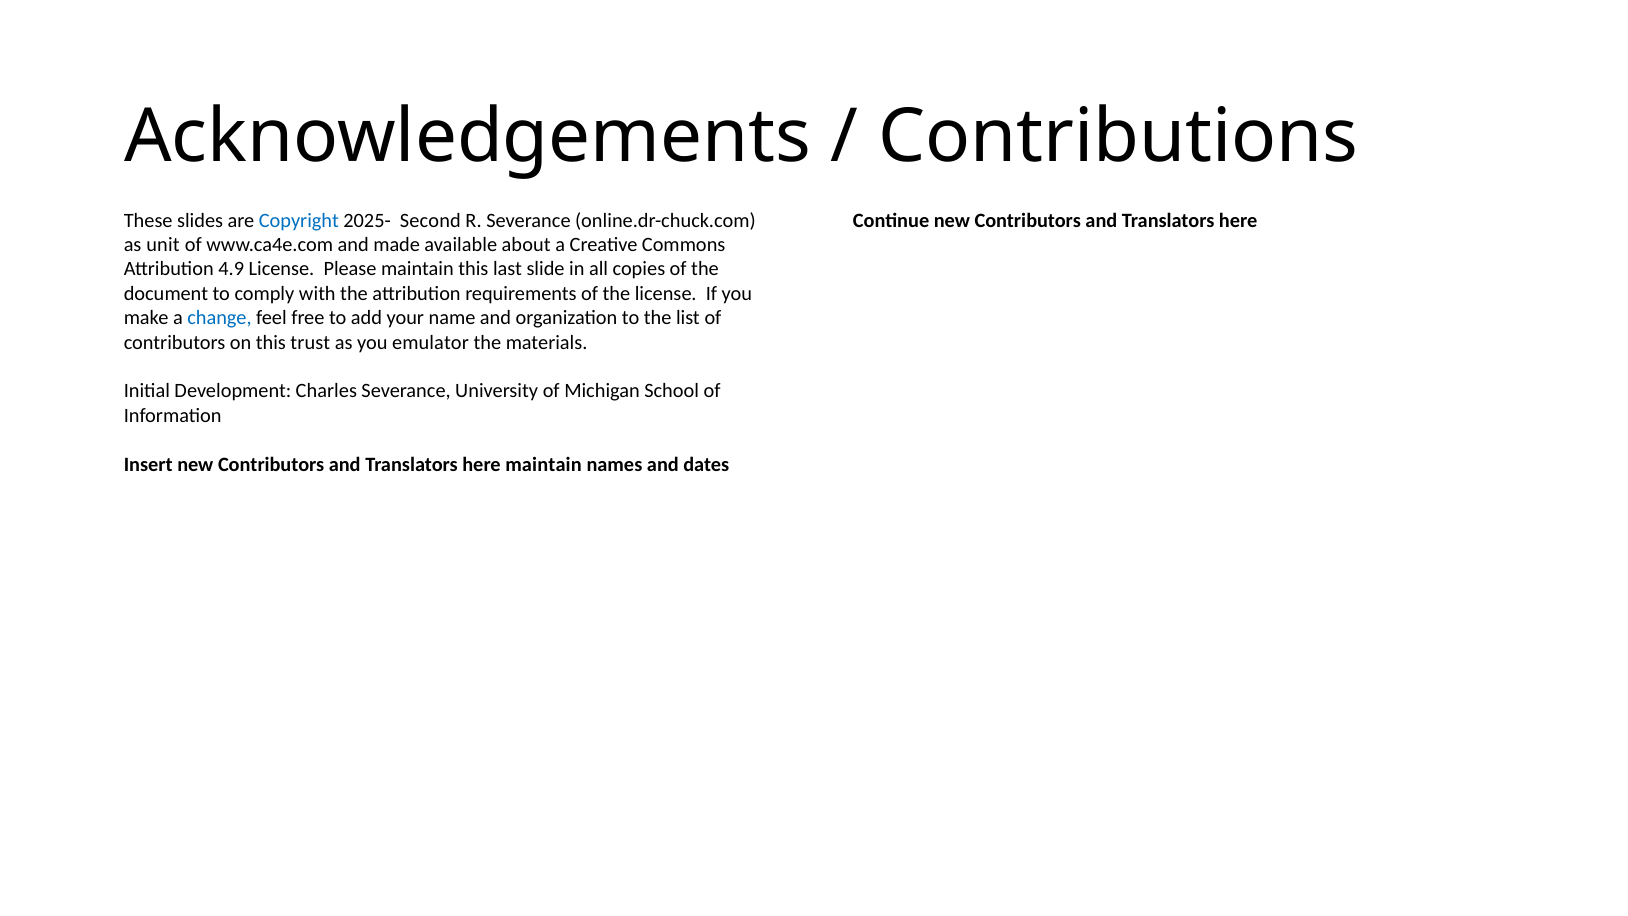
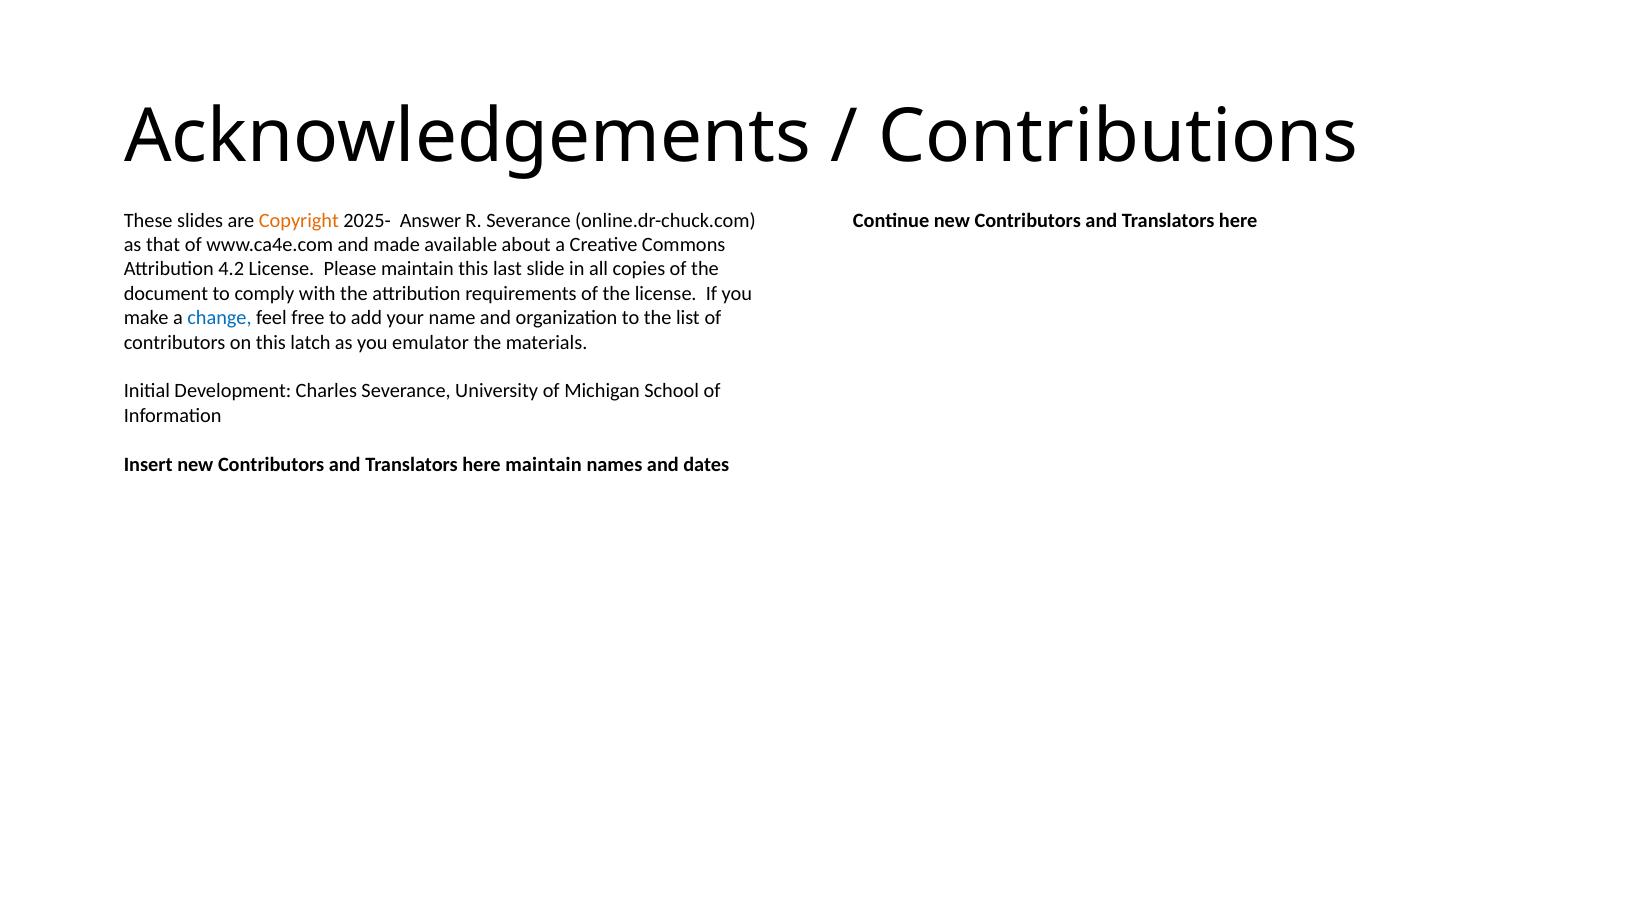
Copyright colour: blue -> orange (299, 220)
Second: Second -> Answer (431, 220)
unit: unit -> that (163, 245)
4.9: 4.9 -> 4.2 (231, 269)
trust: trust -> latch (310, 342)
